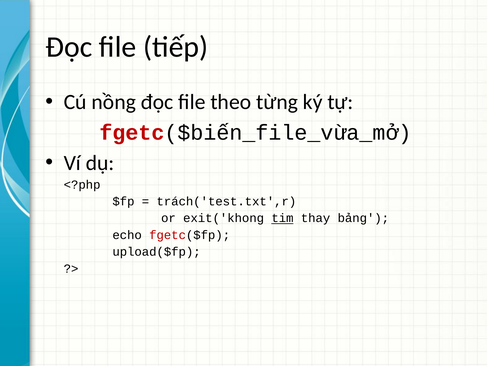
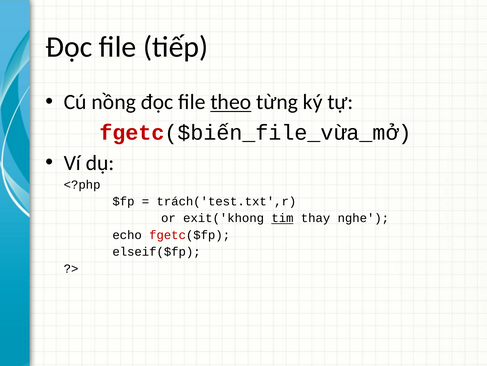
theo underline: none -> present (231, 102)
bảng: bảng -> nghe (363, 218)
upload($fp: upload($fp -> elseif($fp (157, 251)
